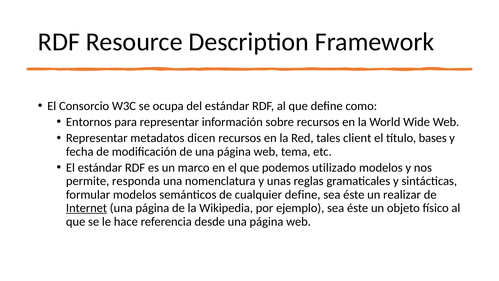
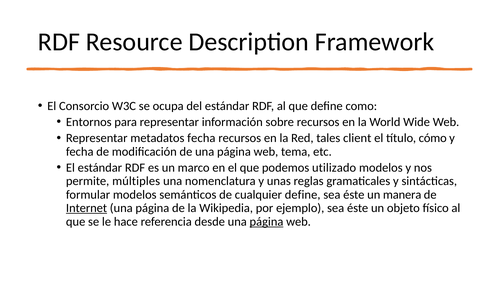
metadatos dicen: dicen -> fecha (201, 138)
bases: bases -> cómo (433, 138)
responda: responda -> múltiples (136, 181)
realizar: realizar -> manera (402, 194)
página underline: none -> present (266, 221)
